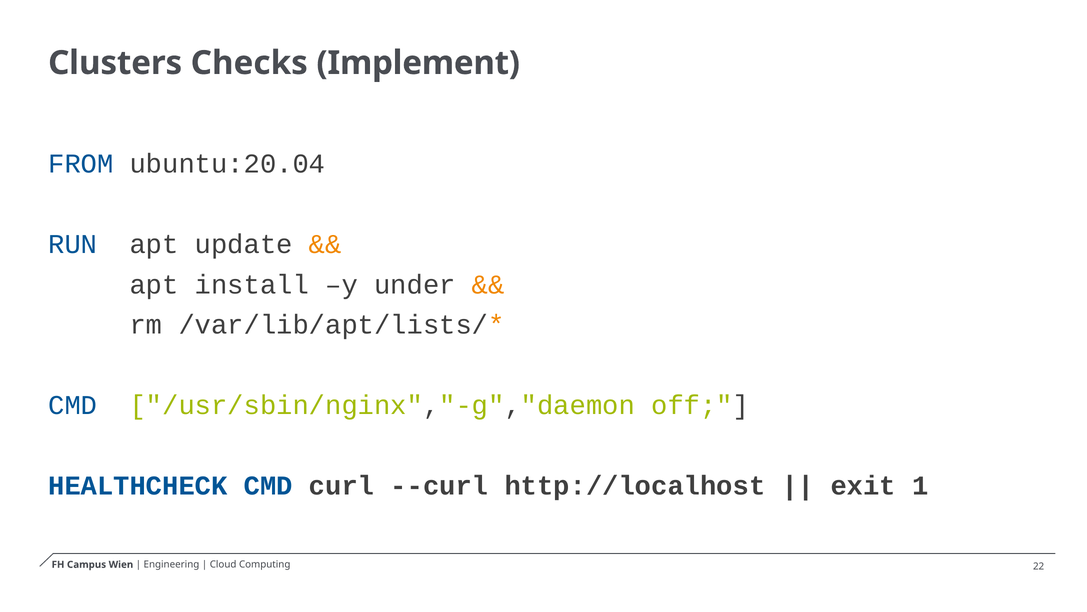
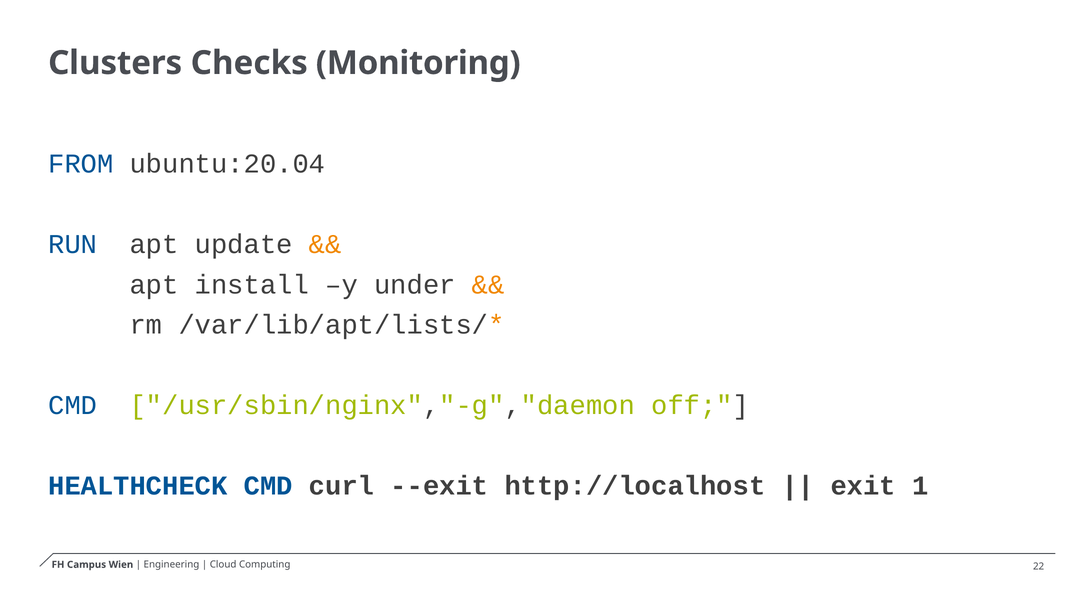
Implement: Implement -> Monitoring (418, 63)
--curl: --curl -> --exit (439, 486)
